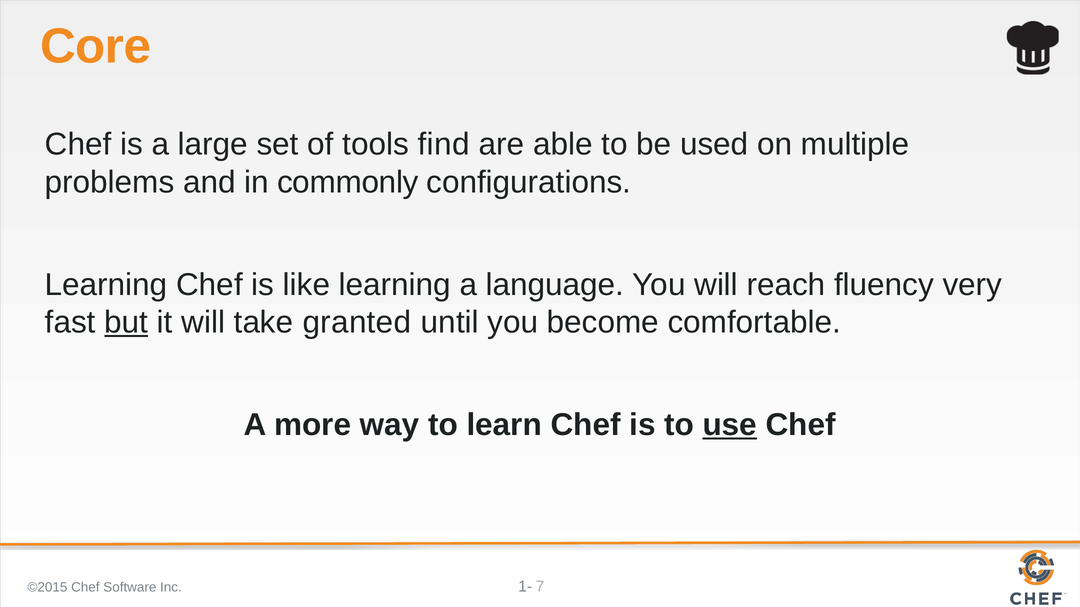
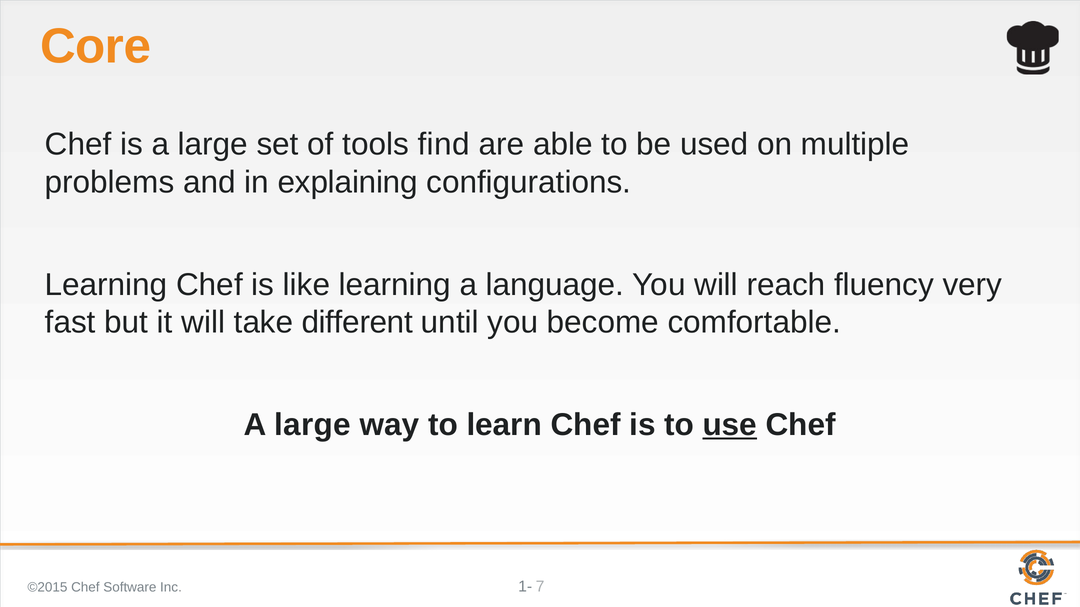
commonly: commonly -> explaining (348, 182)
but underline: present -> none (126, 323)
granted: granted -> different (357, 323)
more: more -> large (313, 425)
